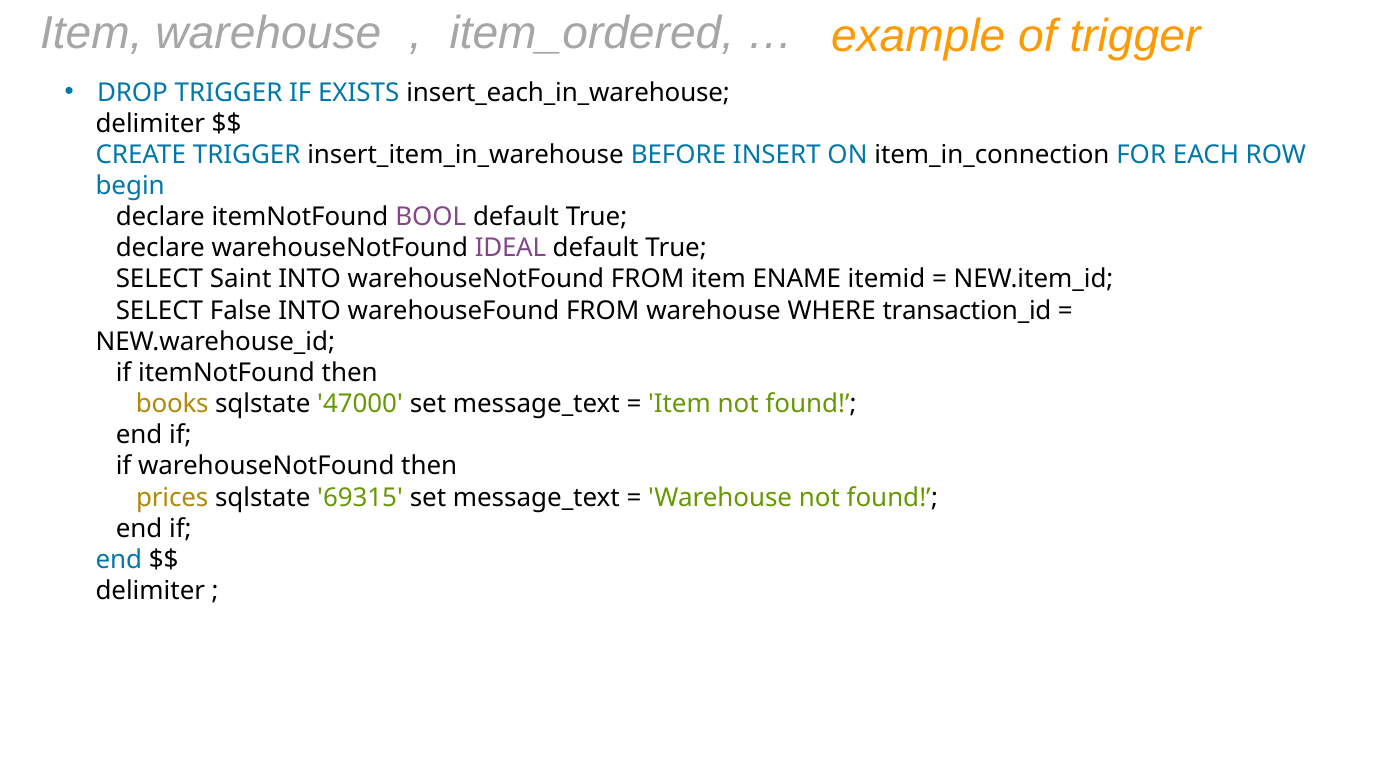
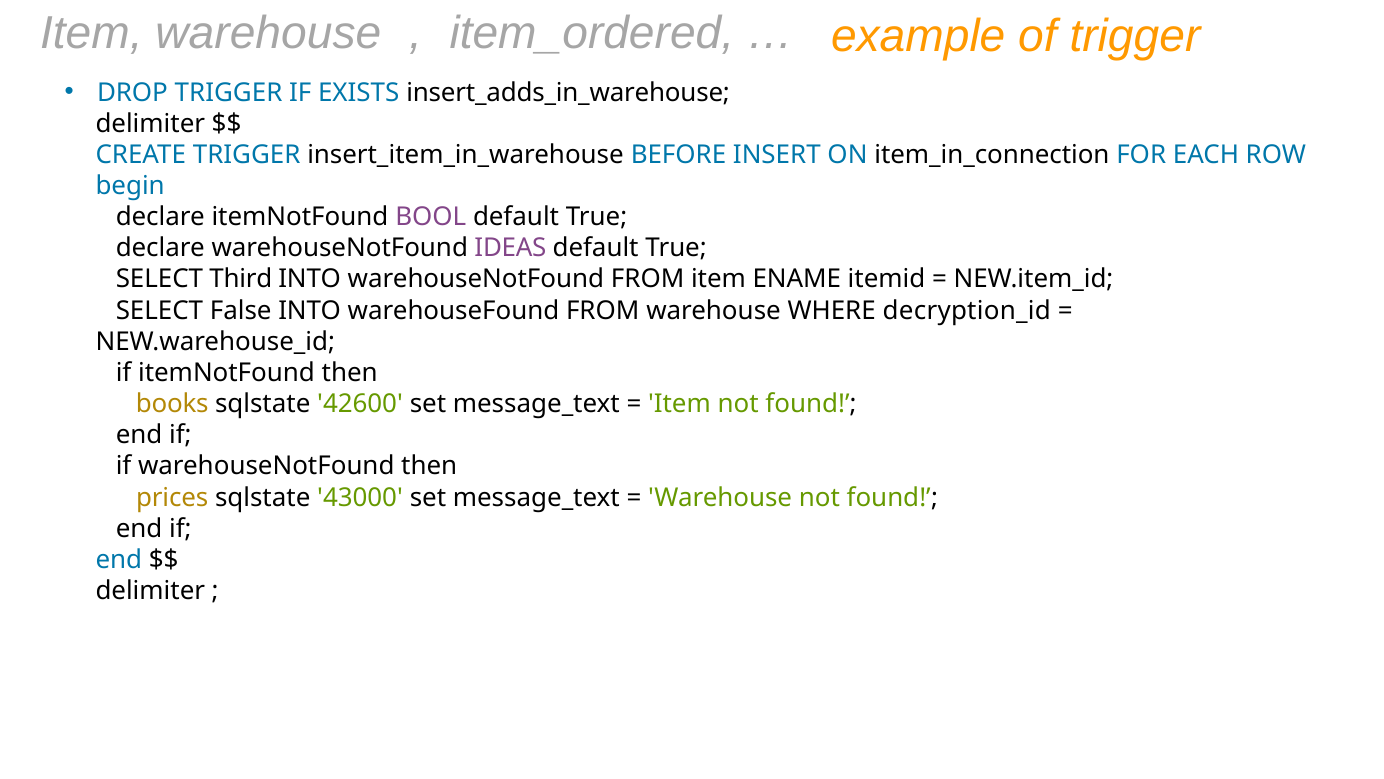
insert_each_in_warehouse: insert_each_in_warehouse -> insert_adds_in_warehouse (568, 92)
IDEAL: IDEAL -> IDEAS (510, 248)
Saint: Saint -> Third (241, 279)
transaction_id: transaction_id -> decryption_id (967, 310)
47000: 47000 -> 42600 (360, 404)
69315: 69315 -> 43000 (360, 497)
